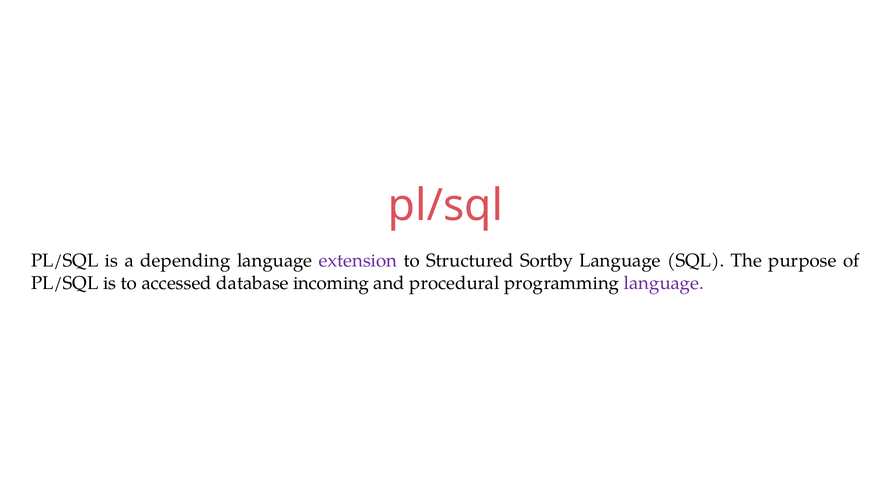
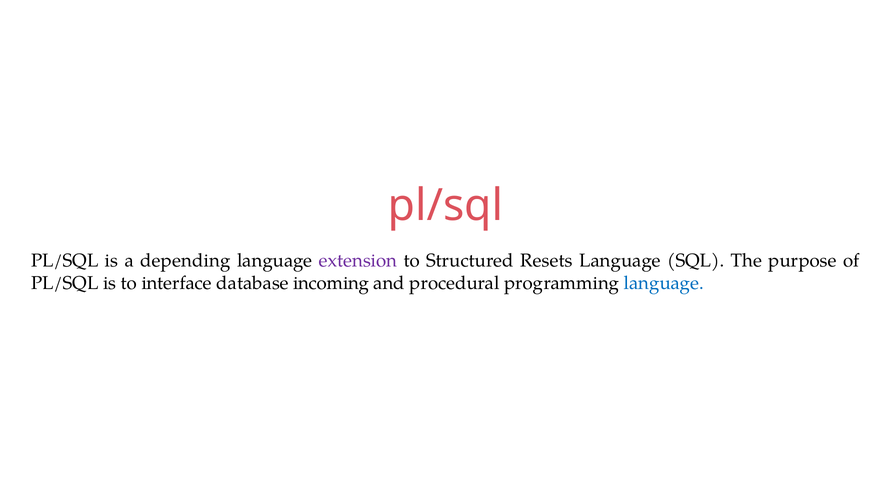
Sortby: Sortby -> Resets (546, 261)
accessed: accessed -> interface (177, 283)
language colour: purple -> blue (664, 283)
